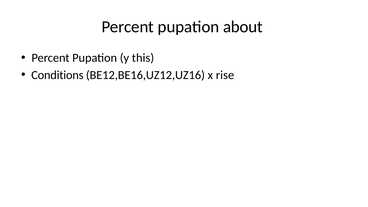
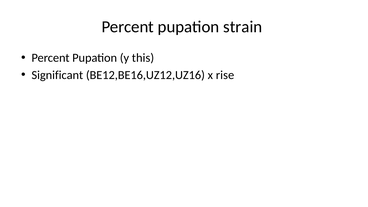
about: about -> strain (243, 27)
Conditions: Conditions -> Significant (57, 75)
